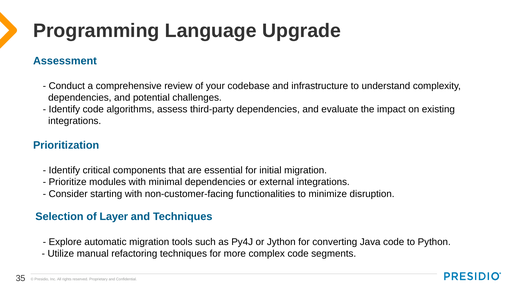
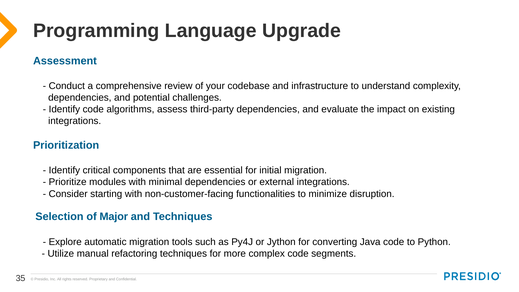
Layer: Layer -> Major (114, 217)
